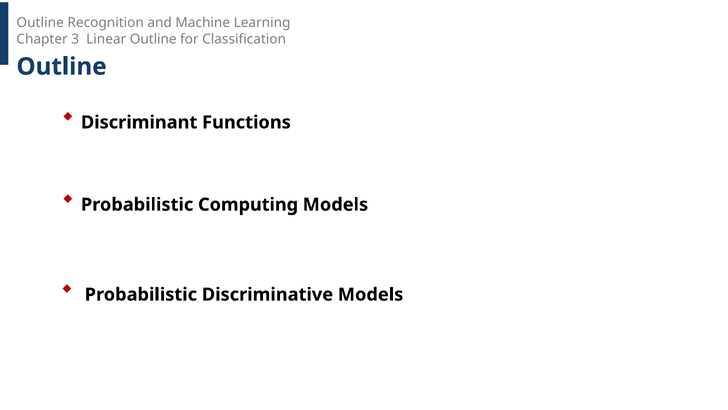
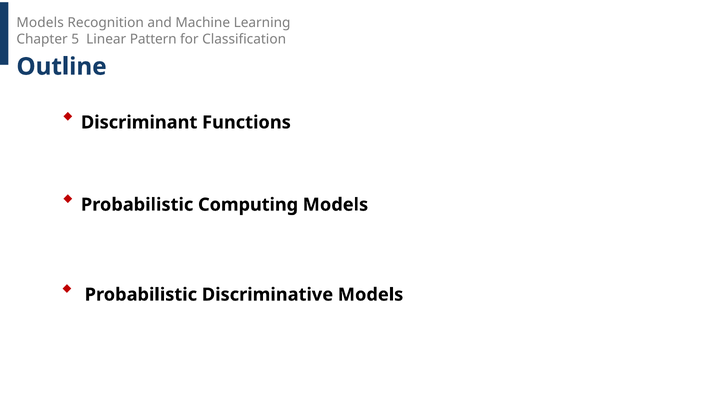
Outline: Outline -> Models (40, 23)
3: 3 -> 5 (75, 39)
Linear Outline: Outline -> Pattern (153, 39)
